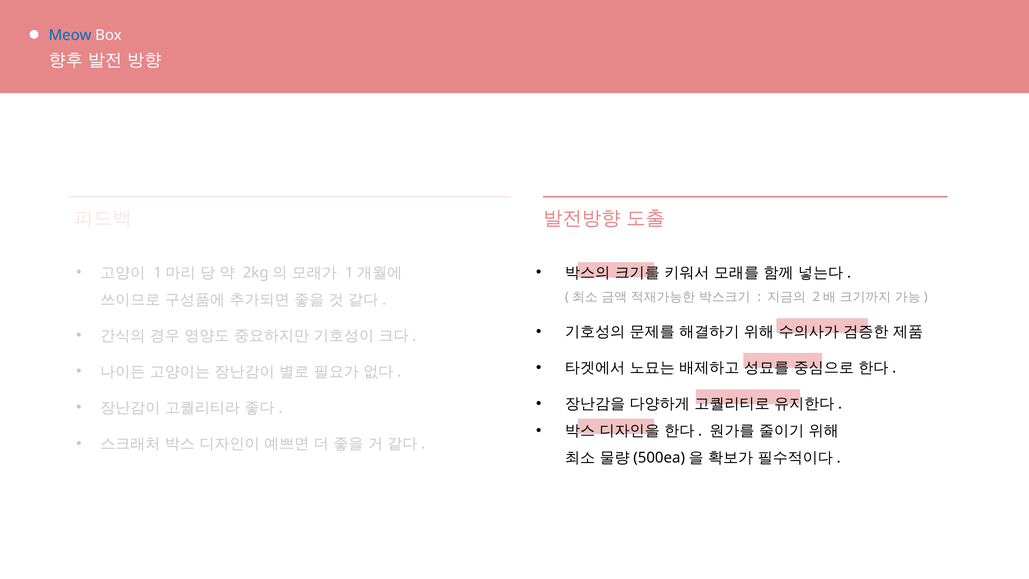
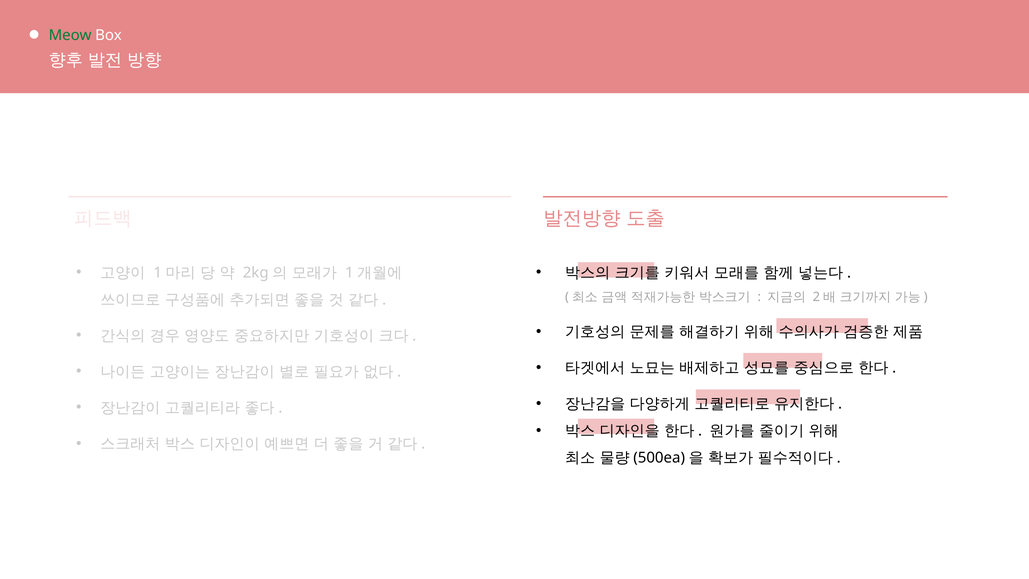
Meow colour: blue -> green (70, 35)
